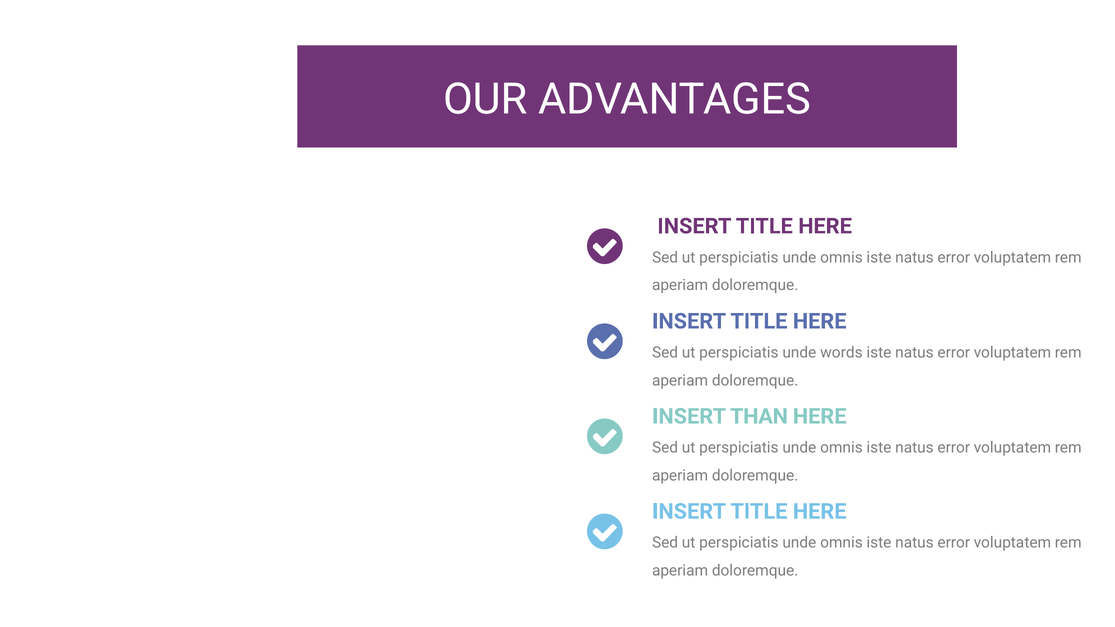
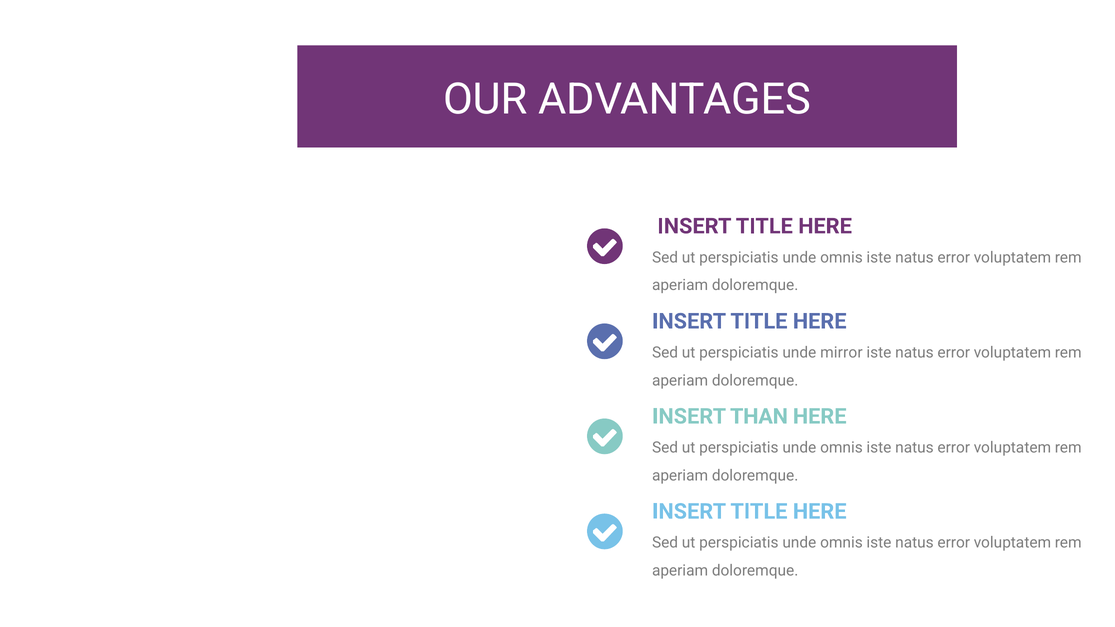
words: words -> mirror (841, 353)
